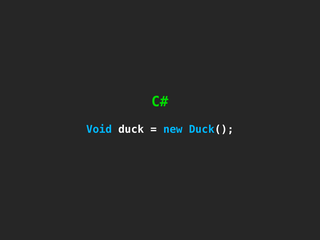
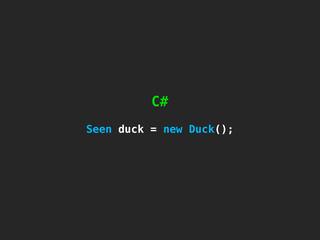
Void: Void -> Seen (99, 129)
